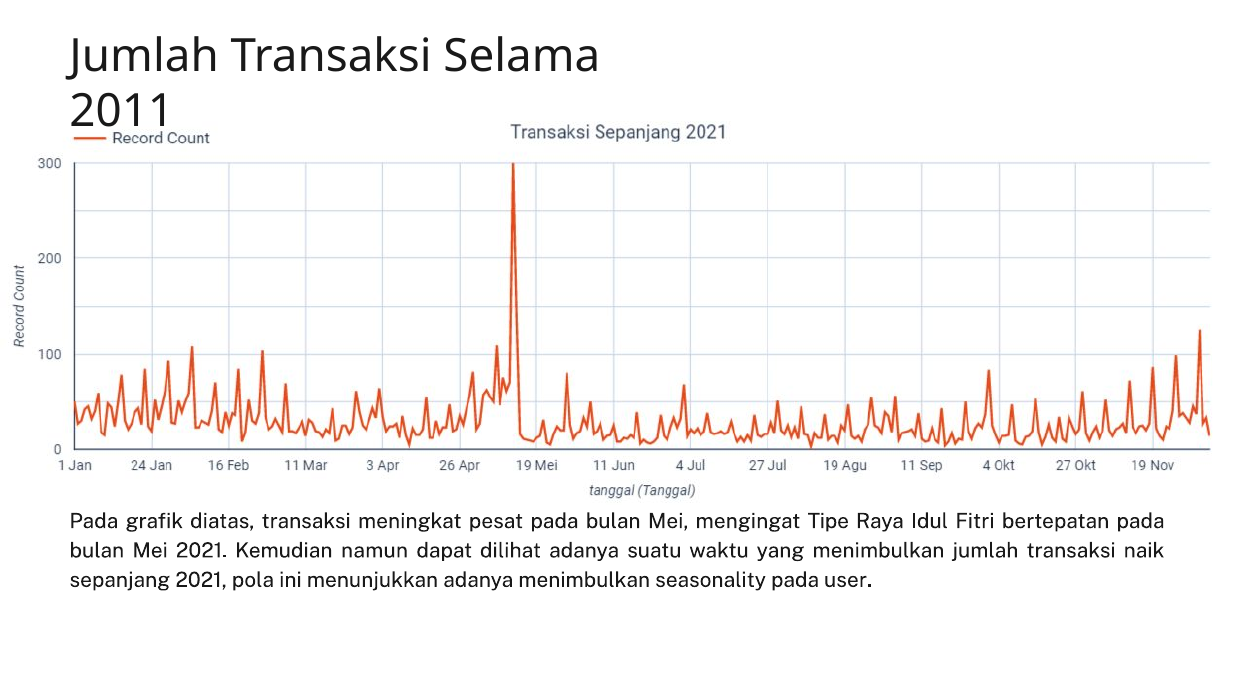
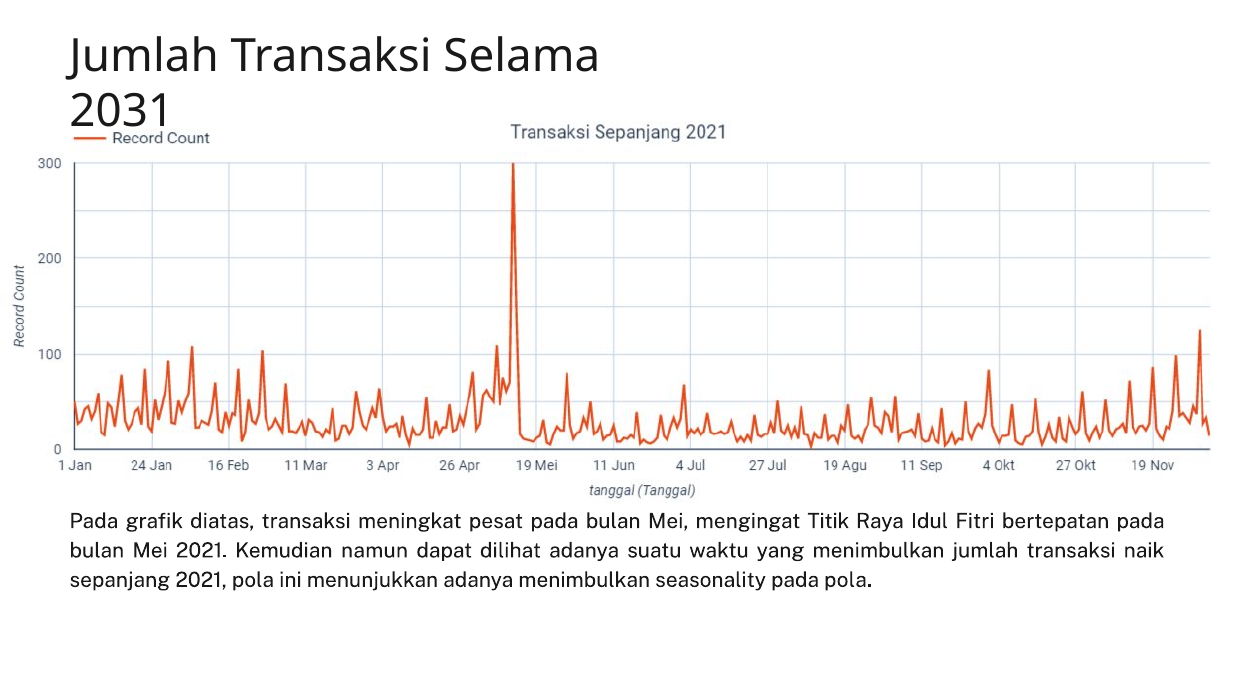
2011: 2011 -> 2031 (122, 111)
Tipe: Tipe -> Titik (828, 521)
pada user: user -> pola (848, 580)
